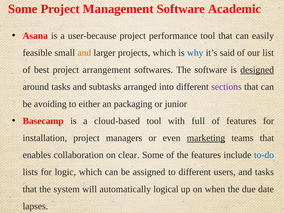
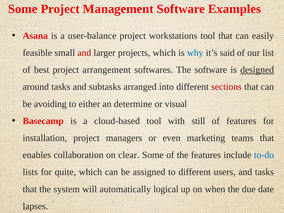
Academic: Academic -> Examples (235, 9)
user-because: user-because -> user-balance (92, 36)
performance: performance -> workstations (173, 36)
and colour: orange -> red (84, 53)
sections colour: purple -> red (226, 87)
packaging: packaging -> determine (133, 104)
junior: junior -> visual (176, 104)
full: full -> still (198, 121)
marketing underline: present -> none (206, 138)
logic: logic -> quite (65, 172)
